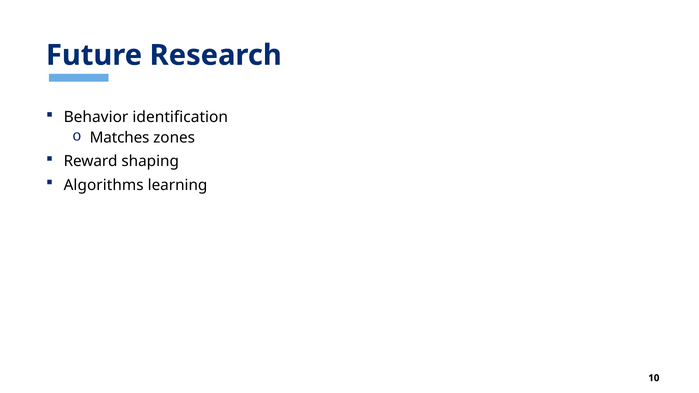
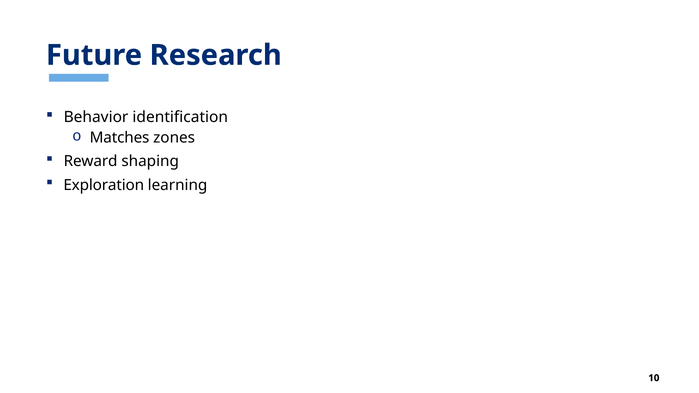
Algorithms: Algorithms -> Exploration (104, 185)
